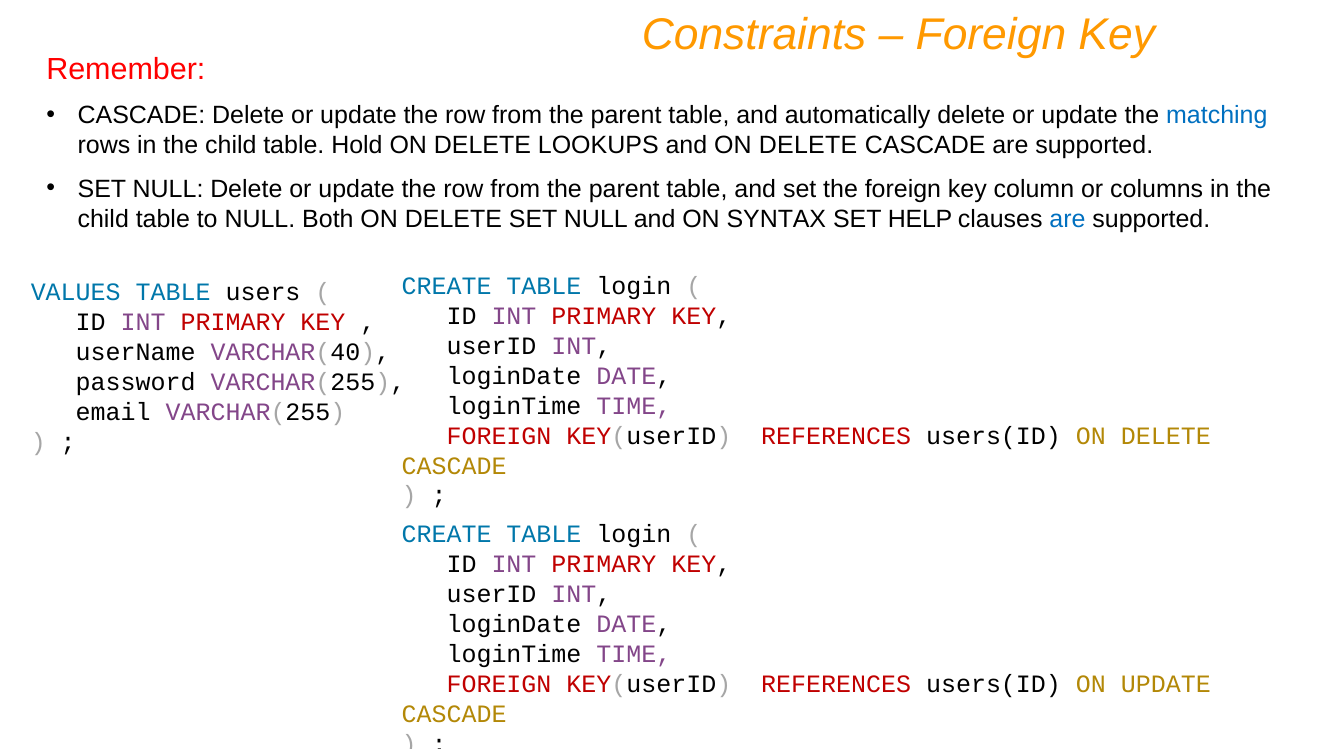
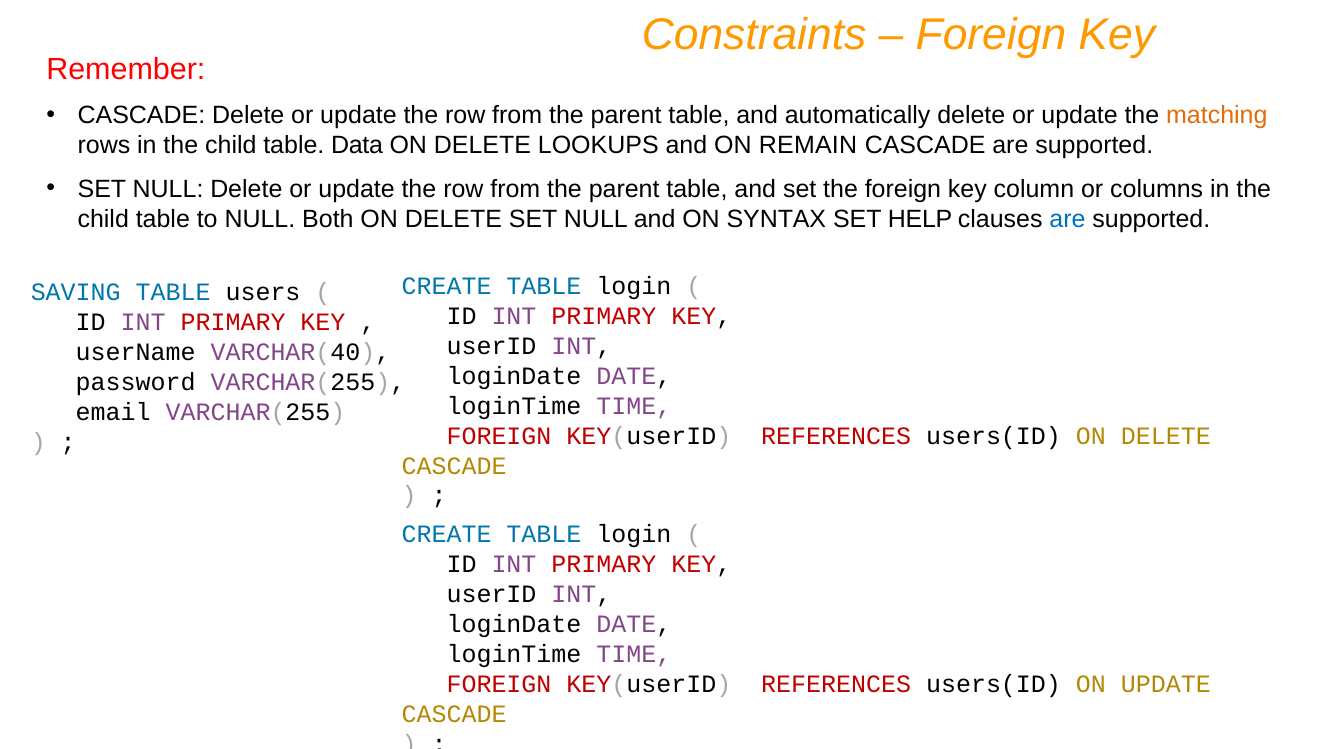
matching colour: blue -> orange (1217, 116)
Hold: Hold -> Data (357, 146)
and ON DELETE: DELETE -> REMAIN (808, 146)
VALUES: VALUES -> SAVING (76, 293)
